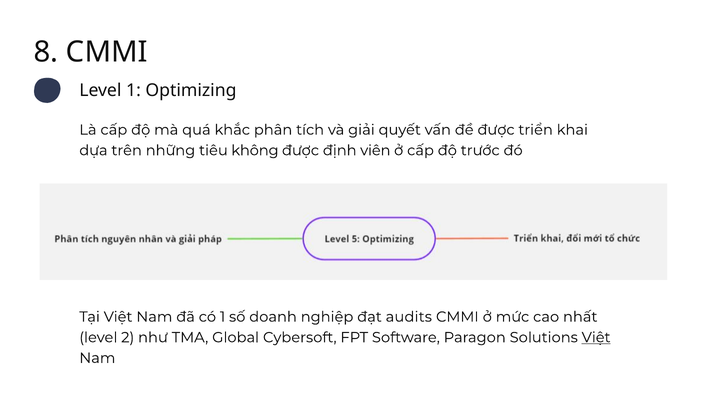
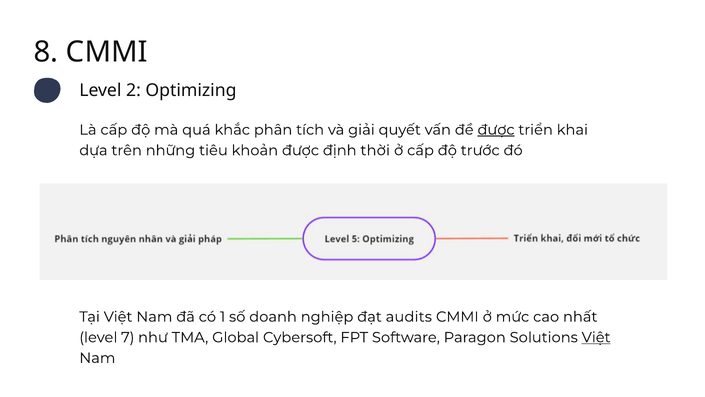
Level 1: 1 -> 2 (133, 90)
được underline: none -> present (496, 130)
không: không -> khoản (255, 150)
viên: viên -> thời (375, 150)
2: 2 -> 7 (128, 337)
